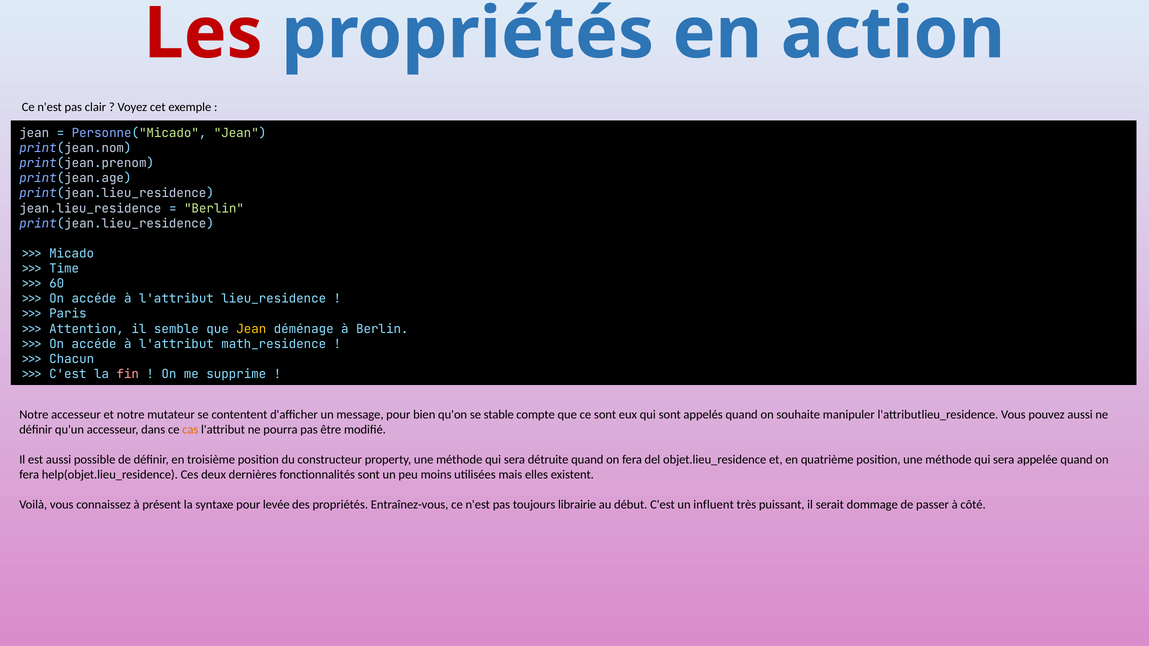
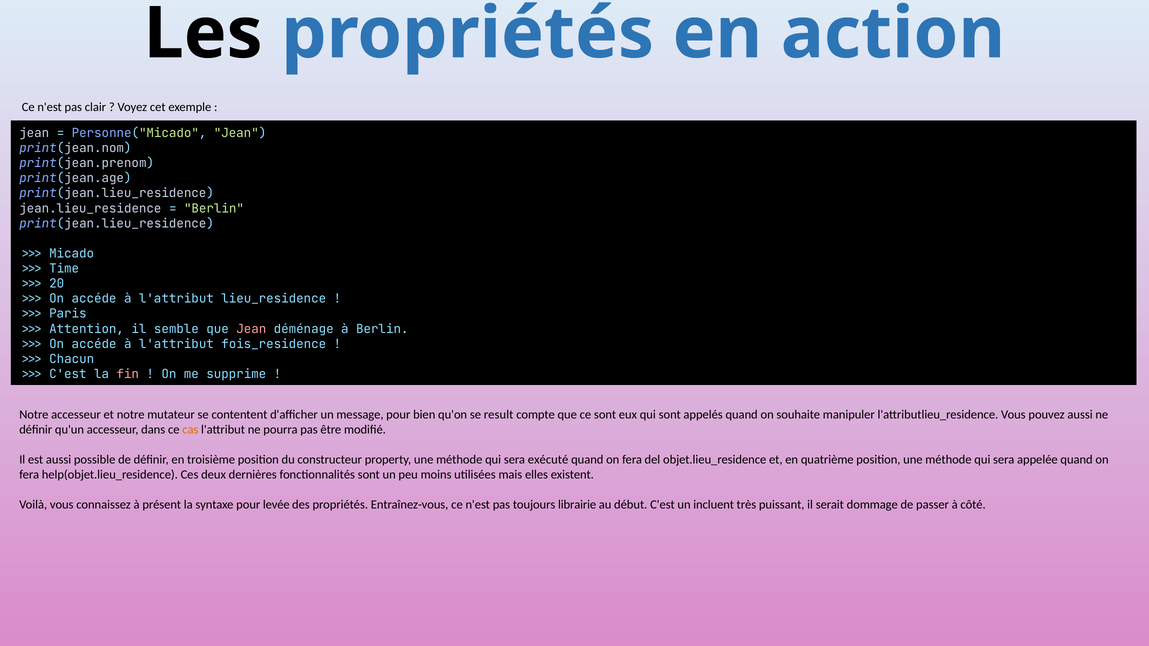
Les colour: red -> black (203, 34)
60: 60 -> 20 (57, 284)
Jean colour: yellow -> pink (251, 329)
math_residence: math_residence -> fois_residence (274, 344)
stable: stable -> result (499, 415)
détruite: détruite -> exécuté (548, 460)
influent: influent -> incluent (714, 505)
